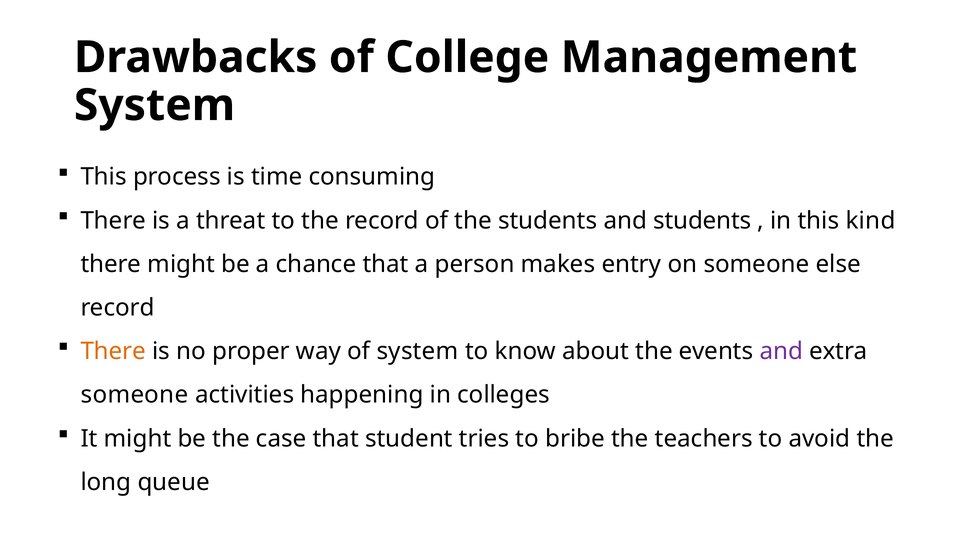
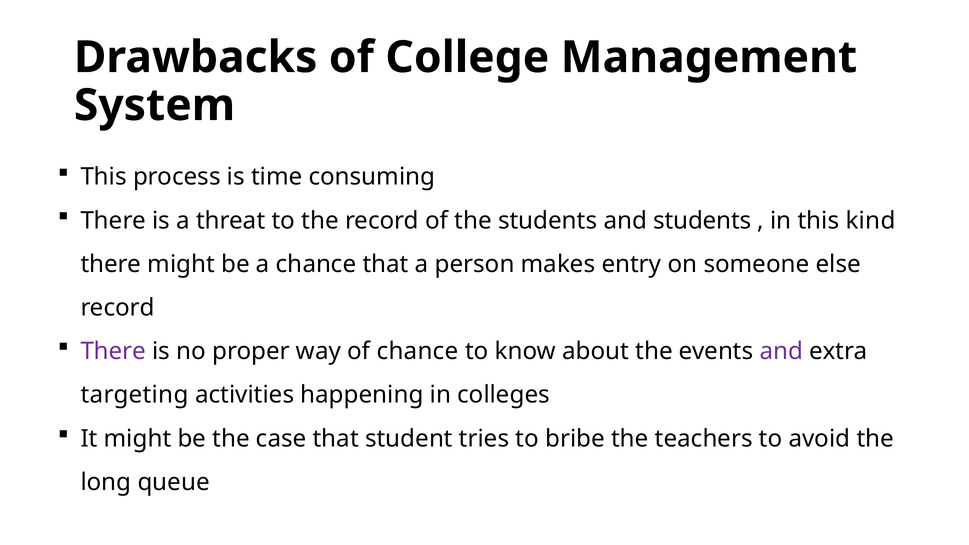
There colour: orange -> purple (113, 351)
of system: system -> chance (418, 351)
someone: someone -> targeting (135, 395)
